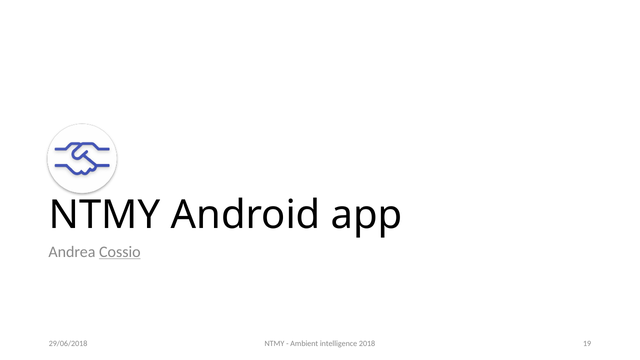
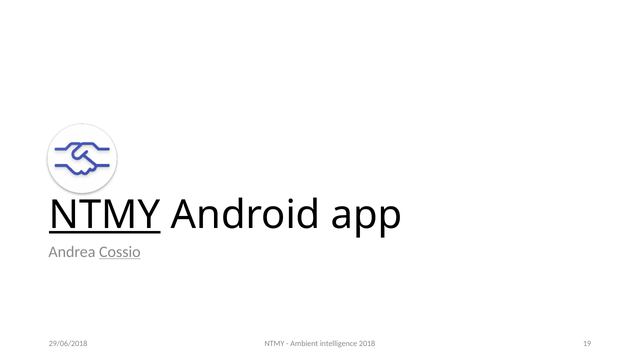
NTMY underline: none -> present (105, 215)
